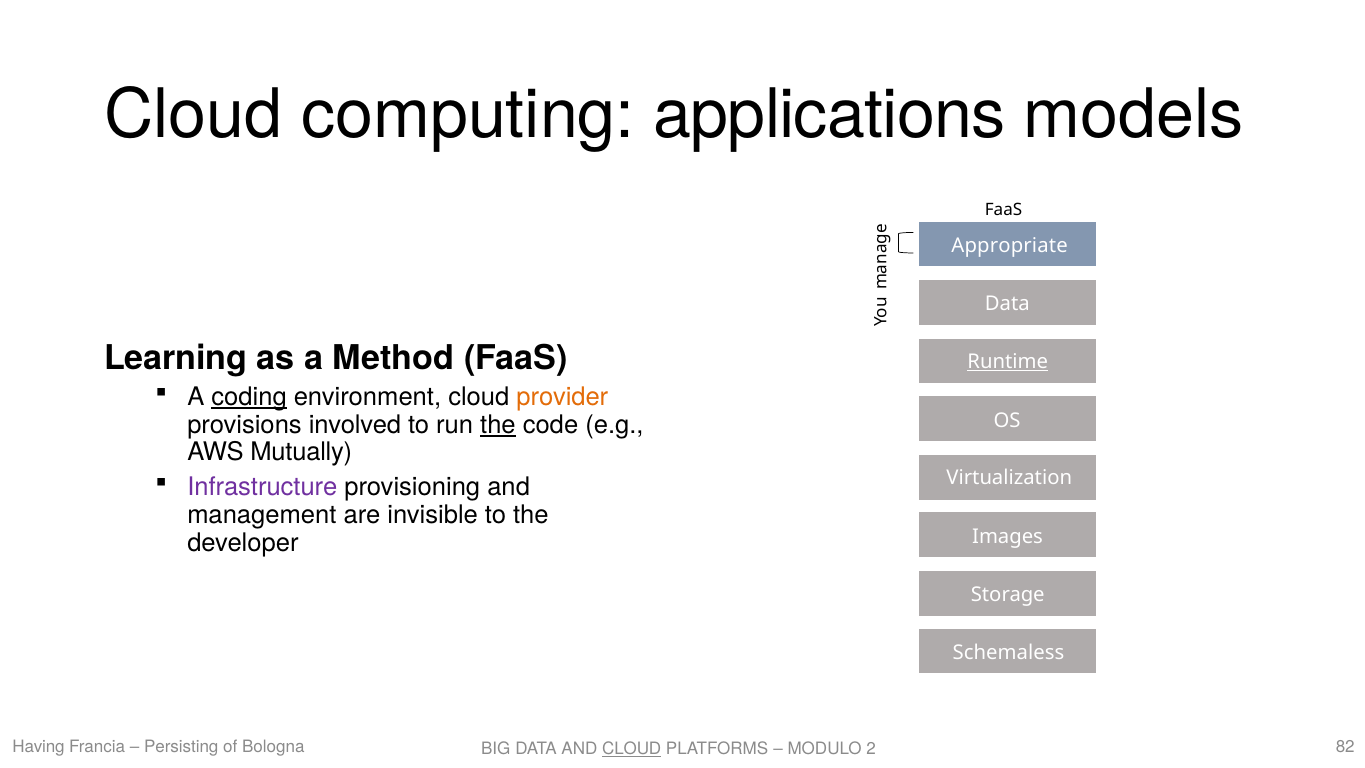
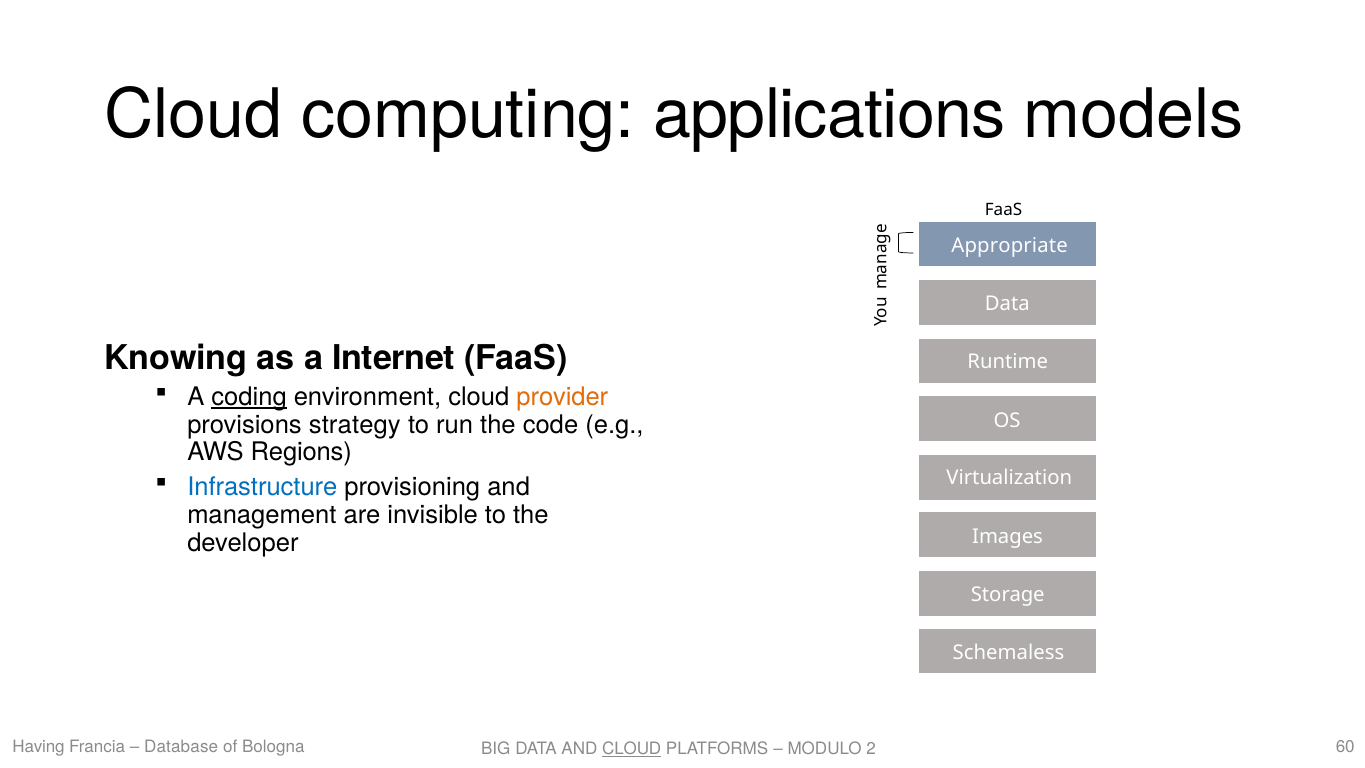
Learning: Learning -> Knowing (176, 358)
Method: Method -> Internet (394, 358)
Runtime underline: present -> none (1008, 362)
involved: involved -> strategy (355, 425)
the underline: present -> none (498, 425)
Mutually: Mutually -> Regions (301, 452)
Infrastructure colour: purple -> blue (262, 487)
Persisting: Persisting -> Database (181, 747)
82: 82 -> 60 (1345, 747)
